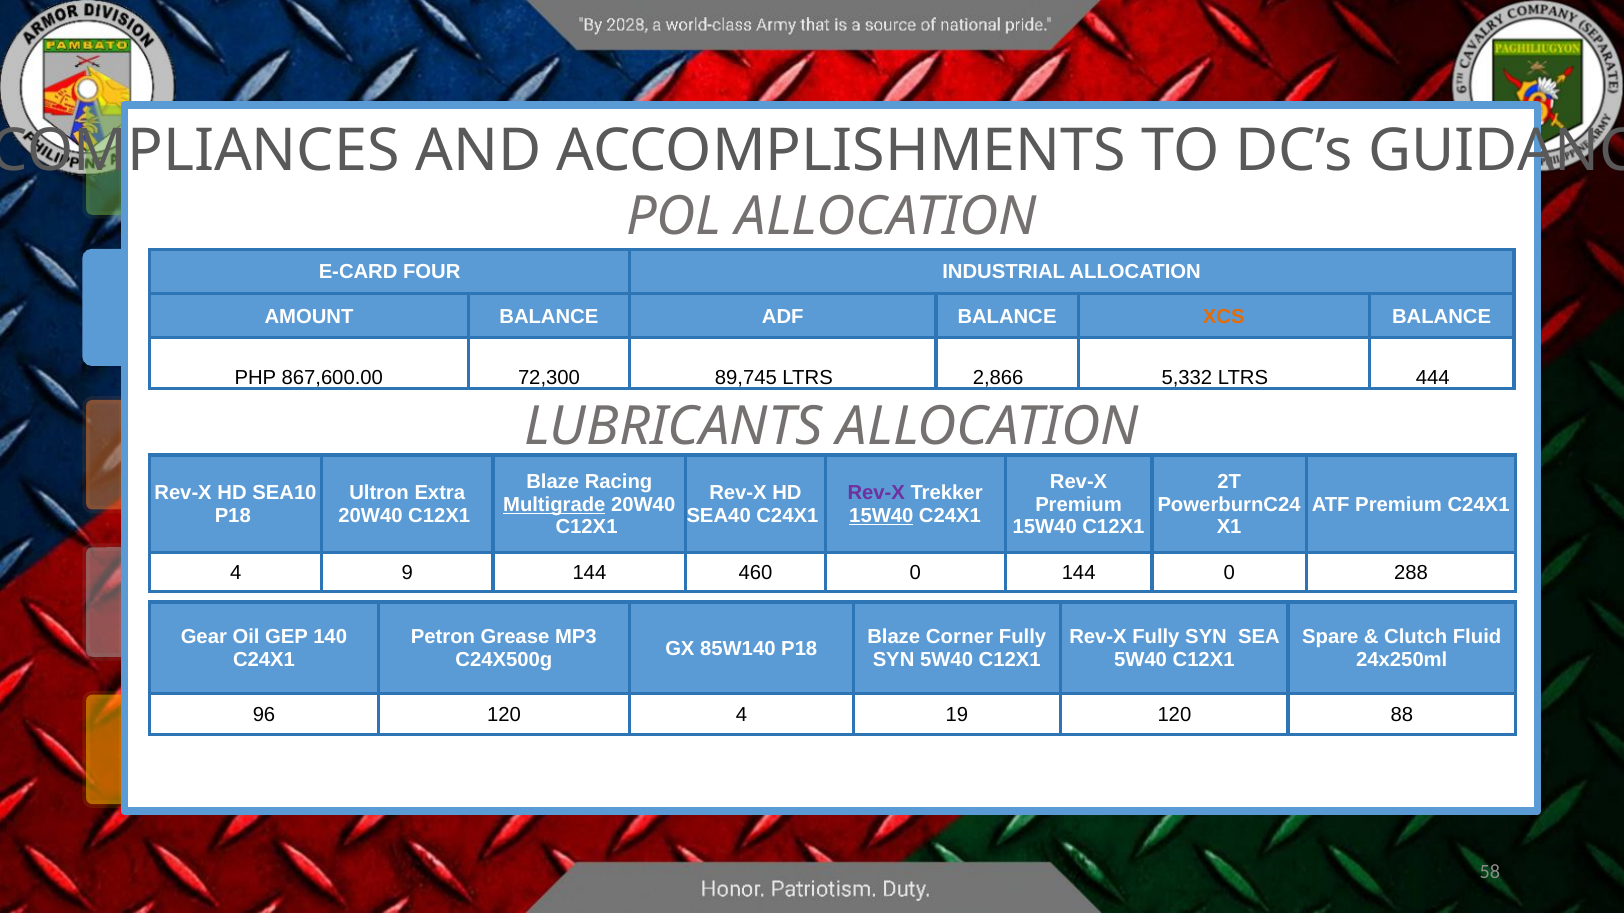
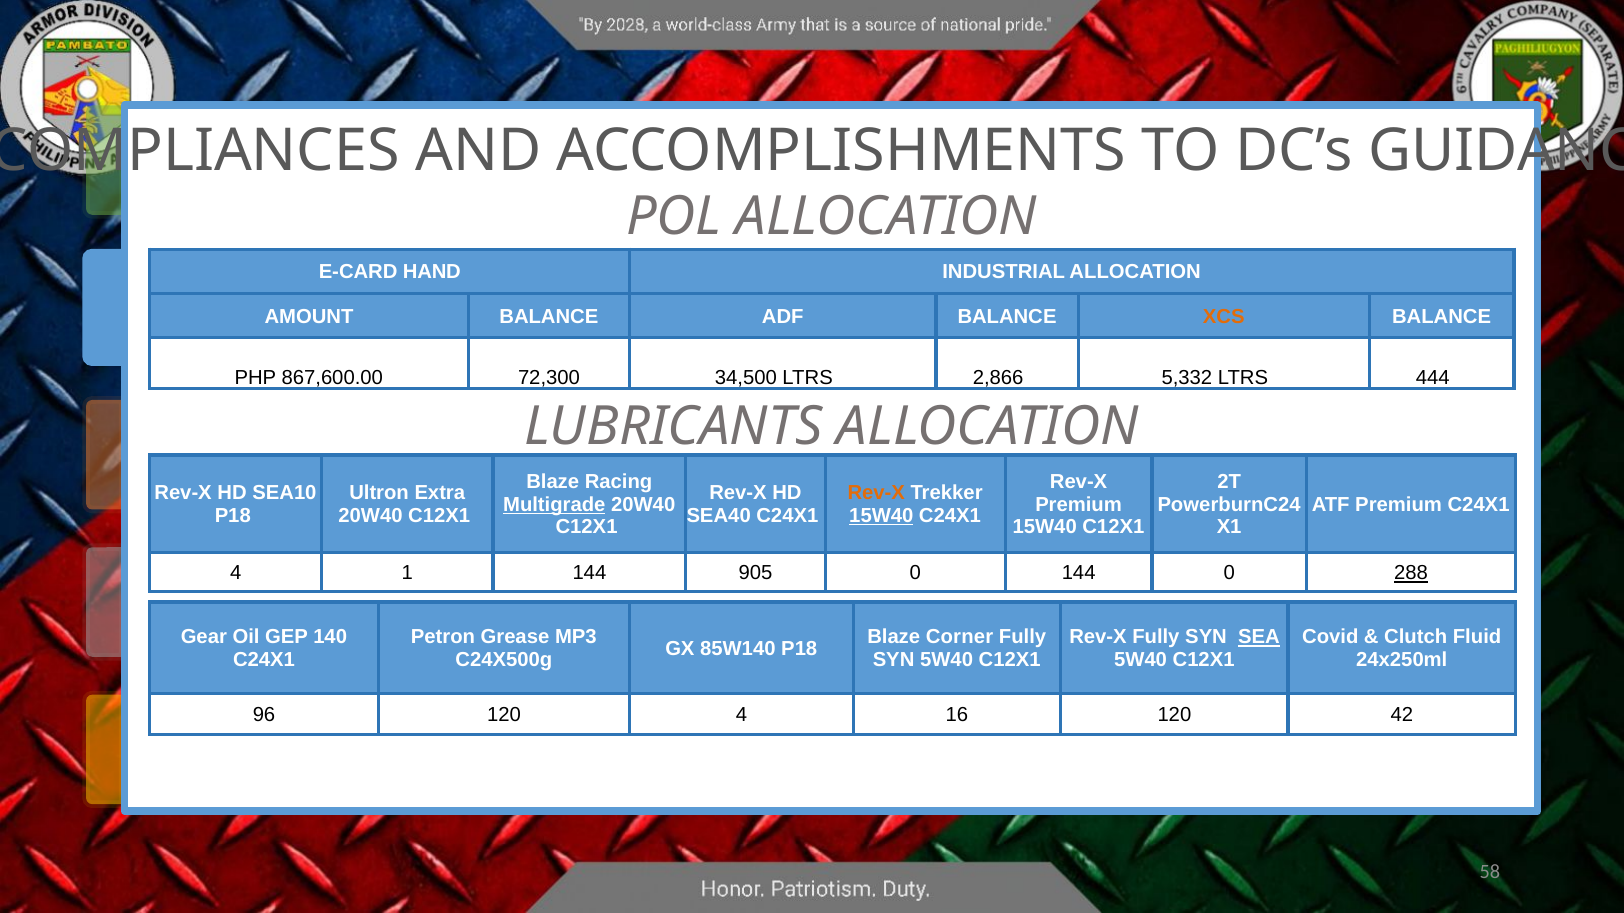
FOUR: FOUR -> HAND (432, 272)
89,745: 89,745 -> 34,500 (746, 378)
Rev-X colour: purple -> orange (876, 493)
9: 9 -> 1 (407, 574)
460: 460 -> 905 (756, 574)
288 underline: none -> present (1411, 574)
SEA underline: none -> present (1259, 638)
Spare: Spare -> Covid (1330, 638)
19: 19 -> 16 (957, 715)
88: 88 -> 42 (1402, 715)
